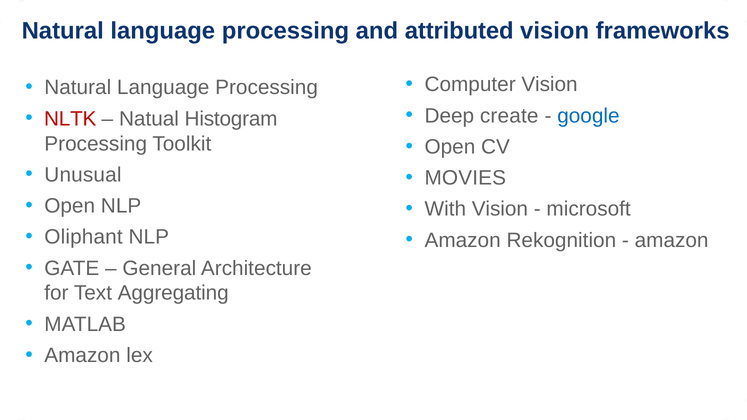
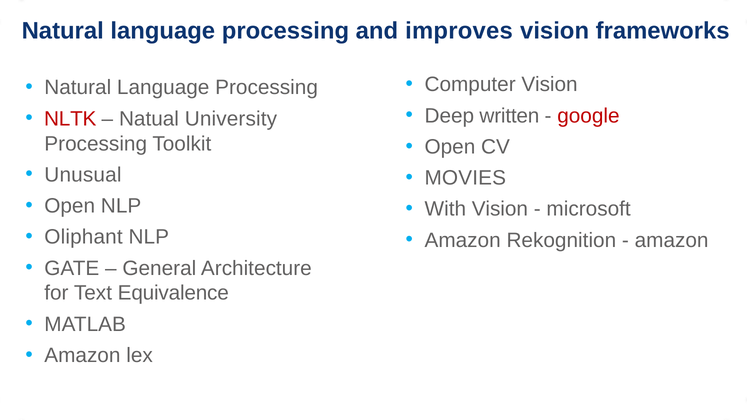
attributed: attributed -> improves (459, 31)
create: create -> written (509, 116)
google colour: blue -> red (588, 116)
Histogram: Histogram -> University (231, 119)
Aggregating: Aggregating -> Equivalence (173, 293)
